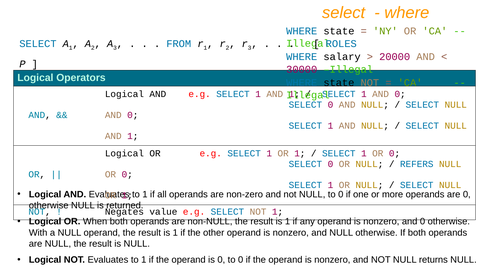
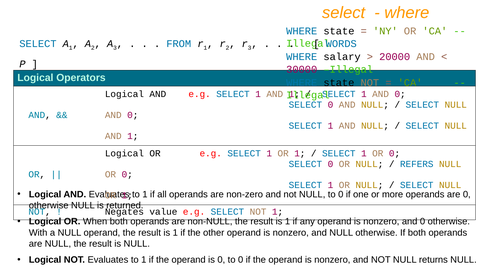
ROLES: ROLES -> WORDS (341, 44)
